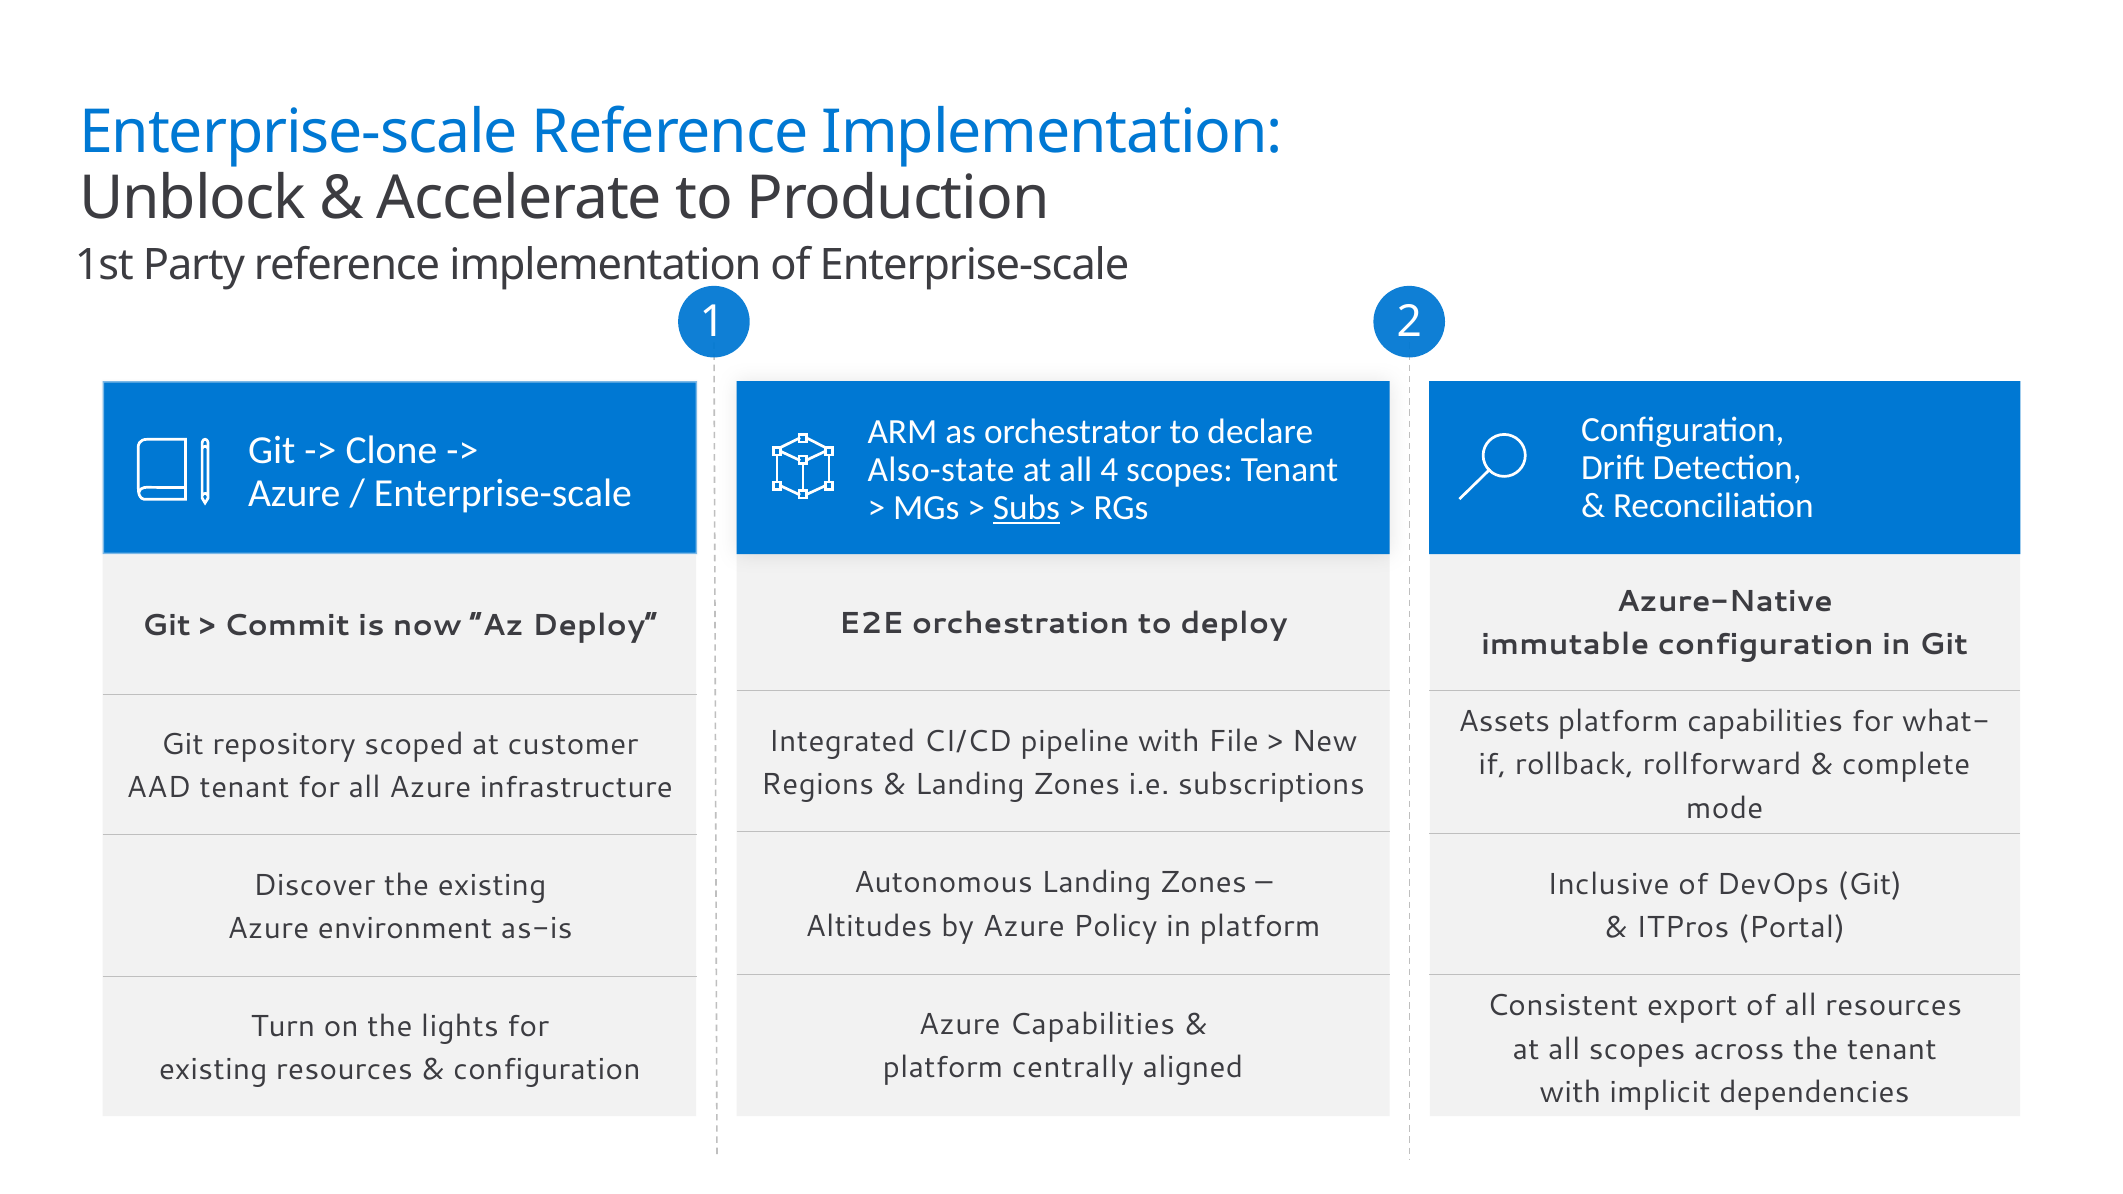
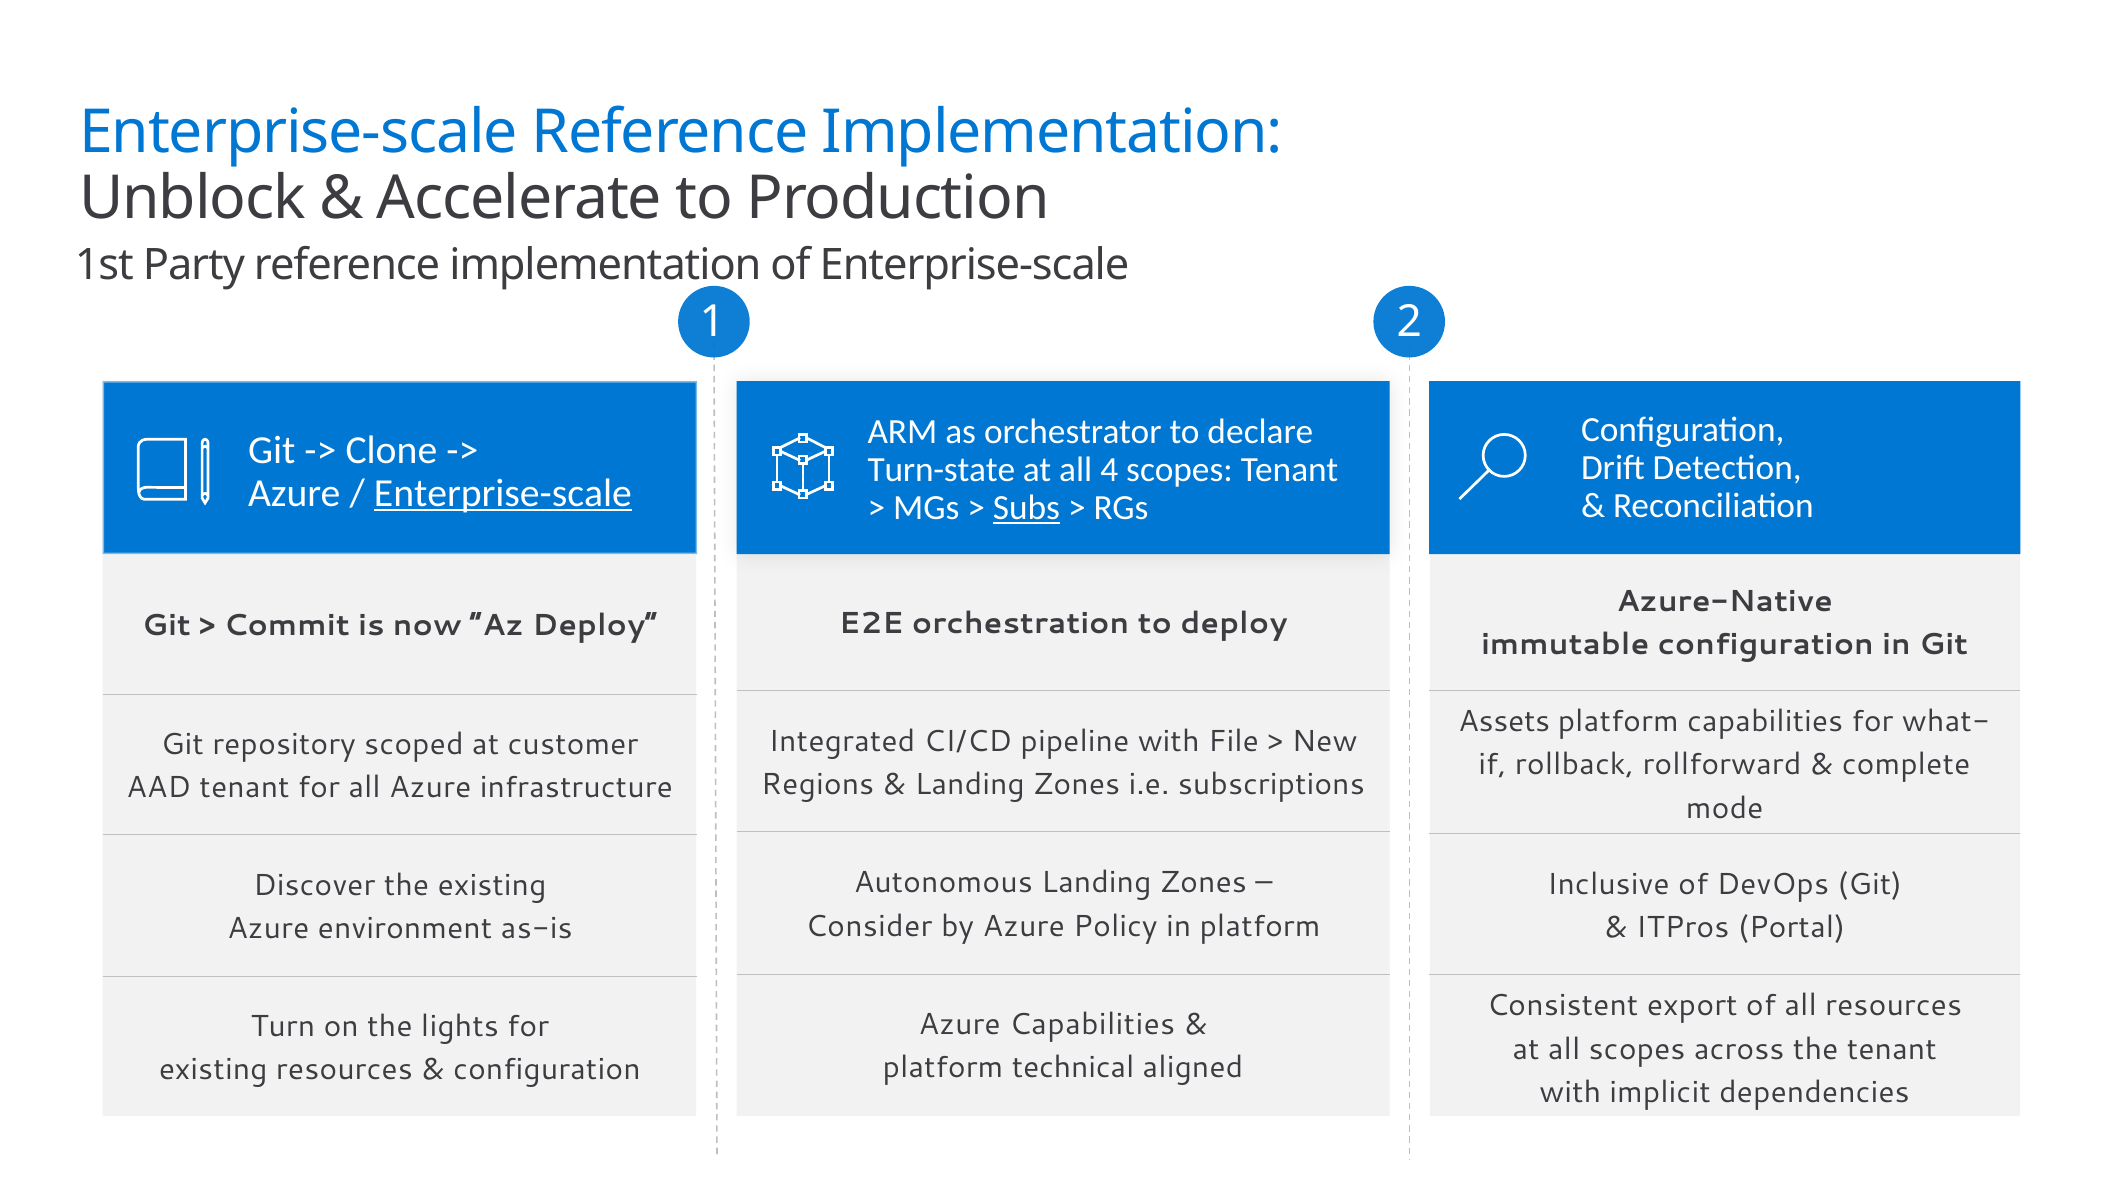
Also-state: Also-state -> Turn-state (941, 470)
Enterprise-scale underline: none -> present (503, 493)
Altitudes: Altitudes -> Consider (869, 926)
centrally: centrally -> technical (1073, 1068)
